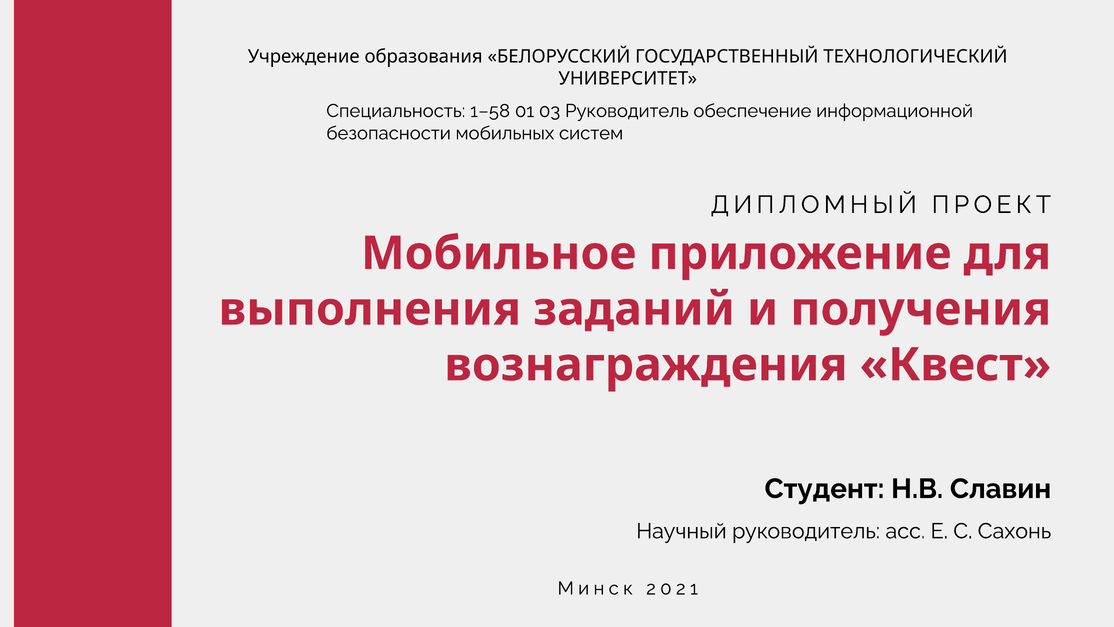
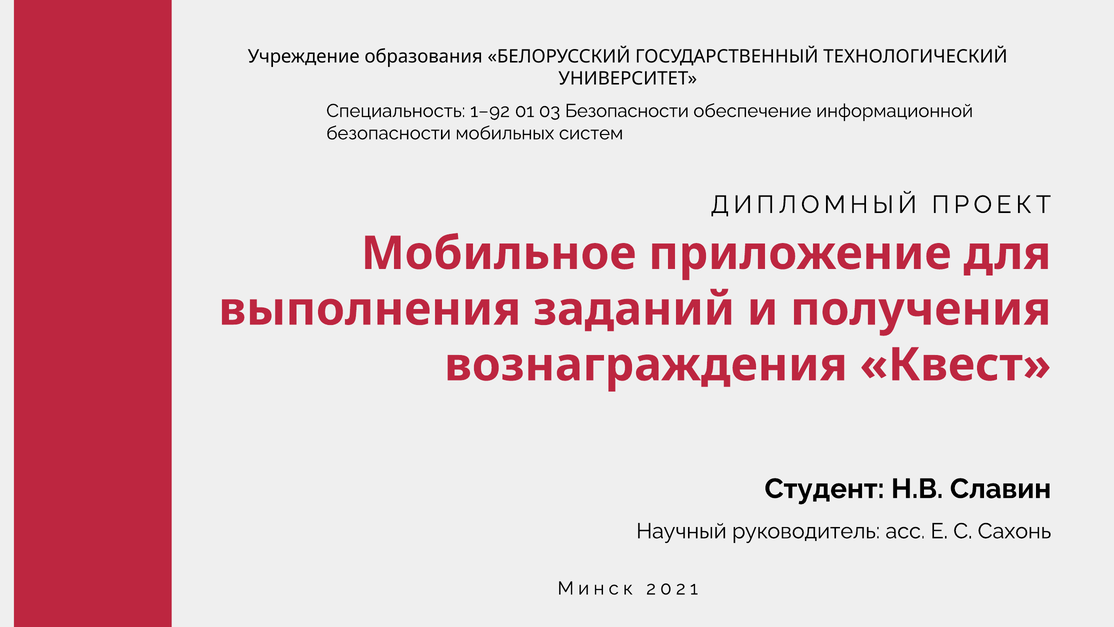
1–58: 1–58 -> 1–92 (490, 111)
03 Руководитель: Руководитель -> Безопасности (627, 111)
